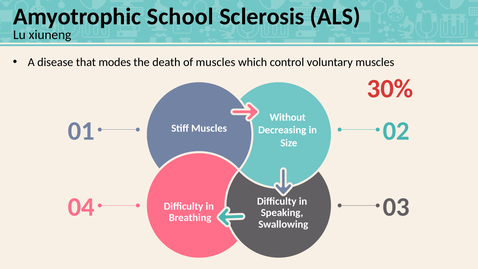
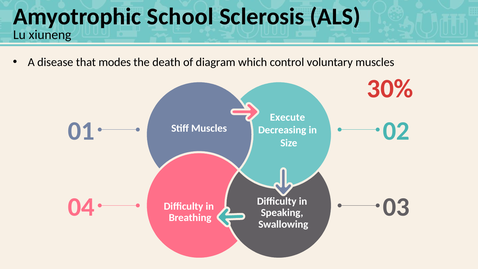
of muscles: muscles -> diagram (216, 62)
Without: Without -> Execute (288, 117)
